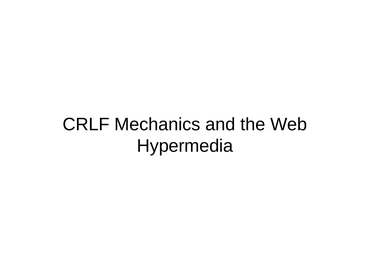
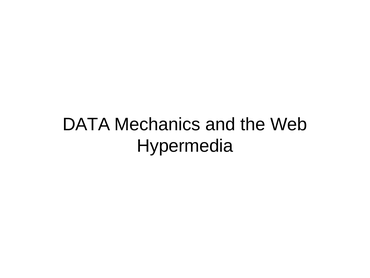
CRLF: CRLF -> DATA (86, 124)
